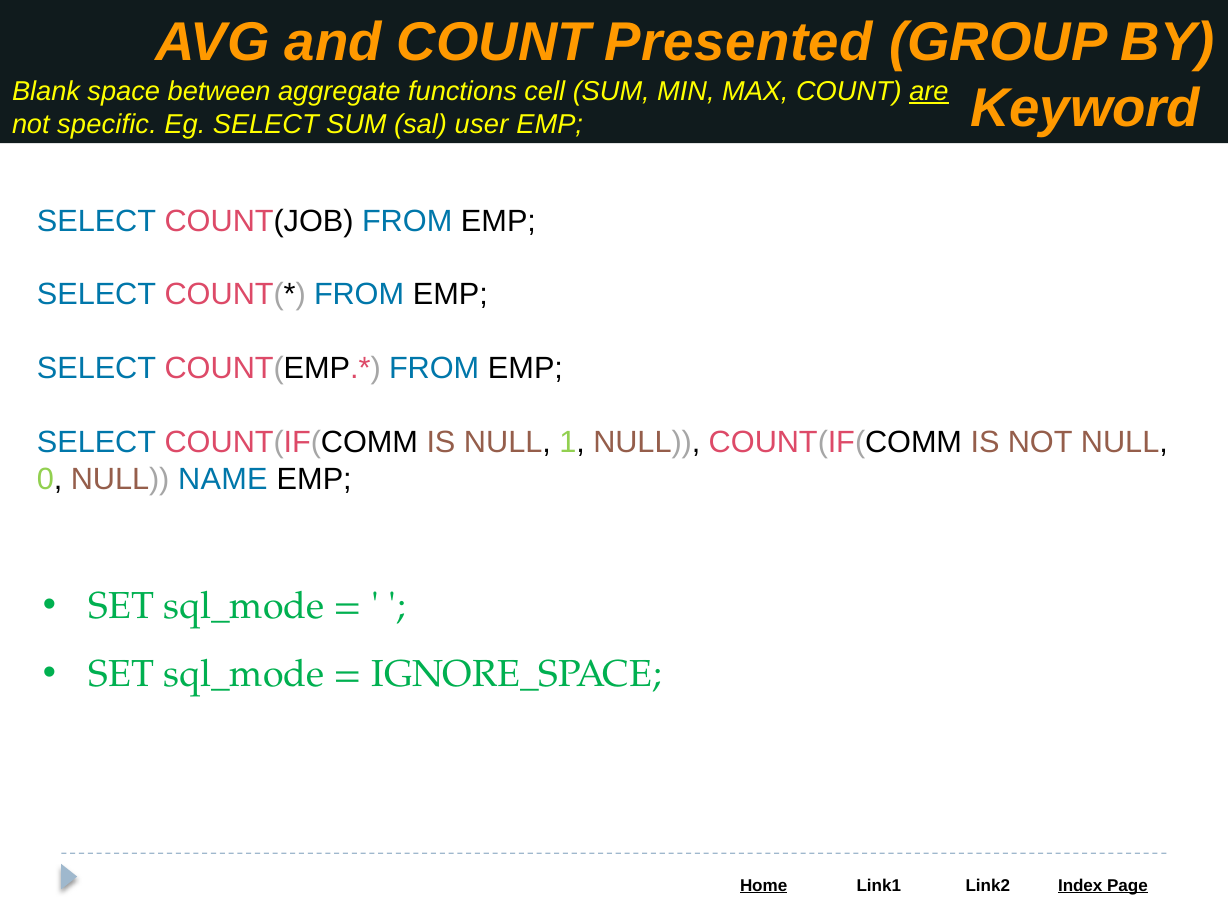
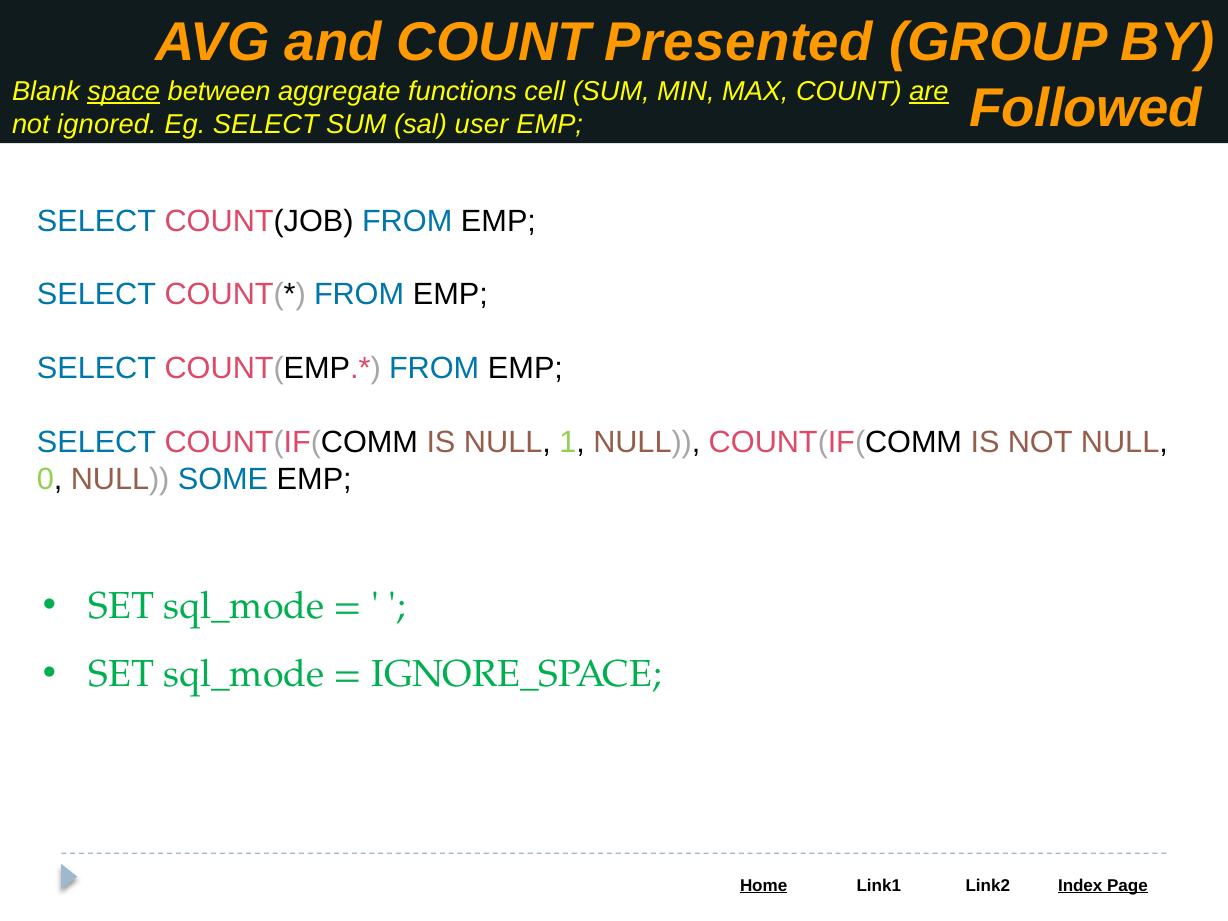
space underline: none -> present (124, 91)
Keyword: Keyword -> Followed (1085, 108)
specific: specific -> ignored (107, 124)
NAME: NAME -> SOME (223, 479)
